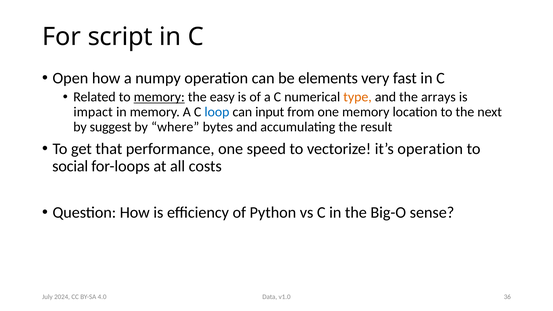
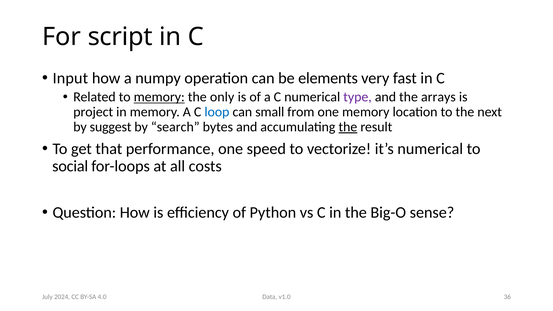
Open: Open -> Input (70, 78)
easy: easy -> only (222, 97)
type colour: orange -> purple (358, 97)
impact: impact -> project (93, 112)
input: input -> small (270, 112)
where: where -> search (175, 127)
the underline: none -> present (348, 127)
it’s operation: operation -> numerical (430, 149)
